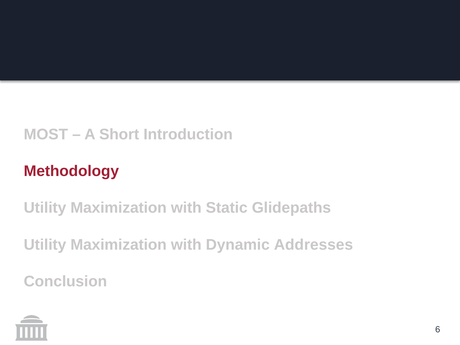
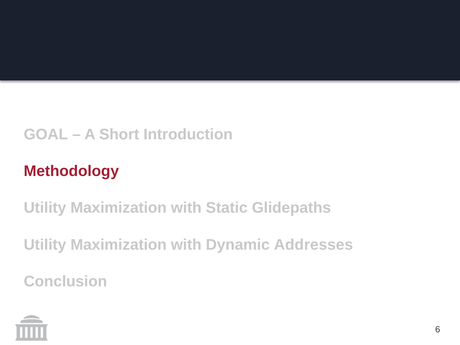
MOST: MOST -> GOAL (46, 134)
